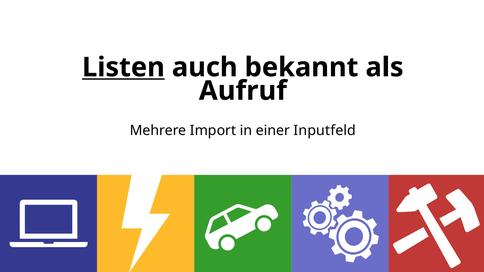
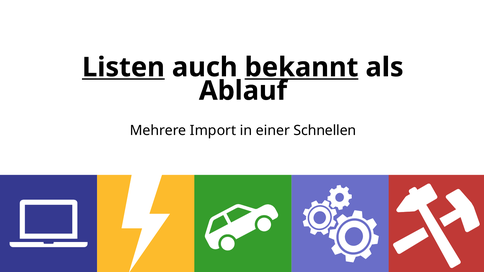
bekannt underline: none -> present (302, 67)
Aufruf: Aufruf -> Ablauf (243, 91)
Inputfeld: Inputfeld -> Schnellen (325, 131)
